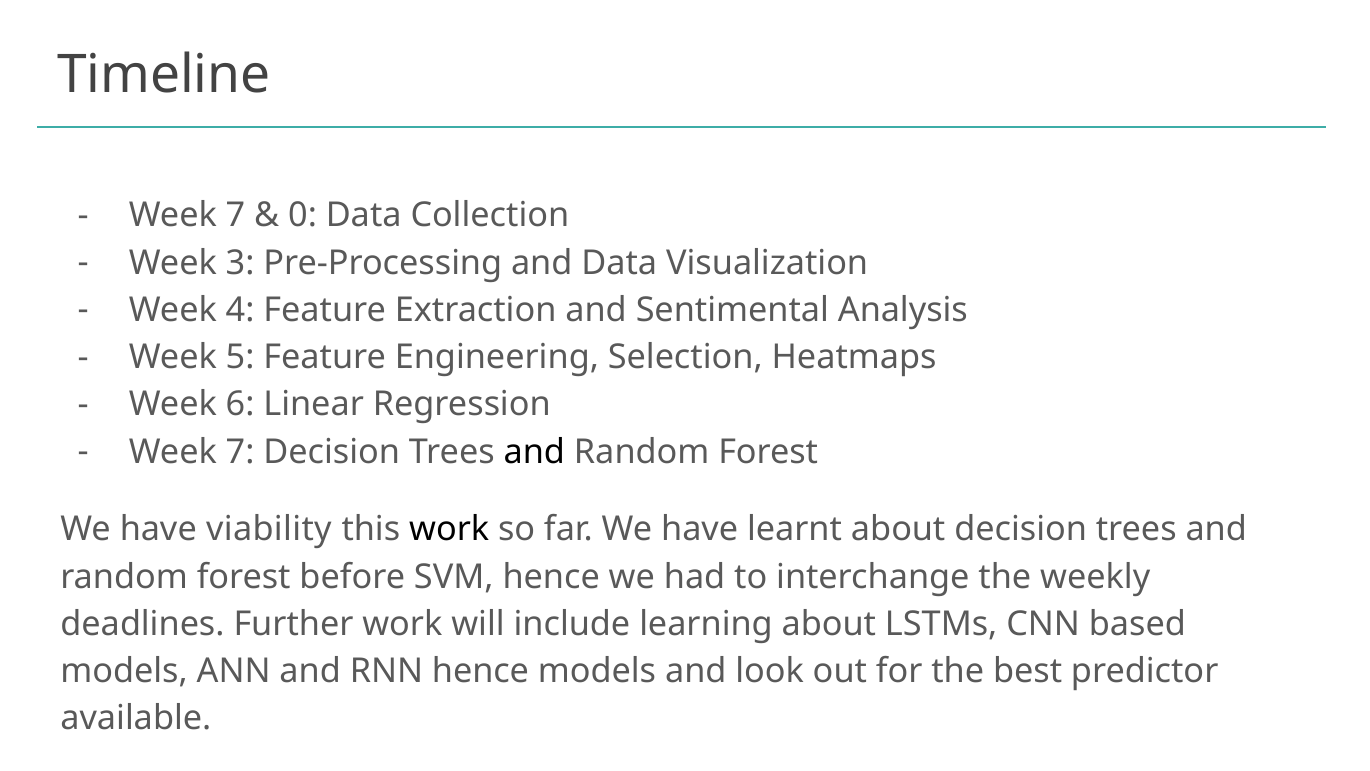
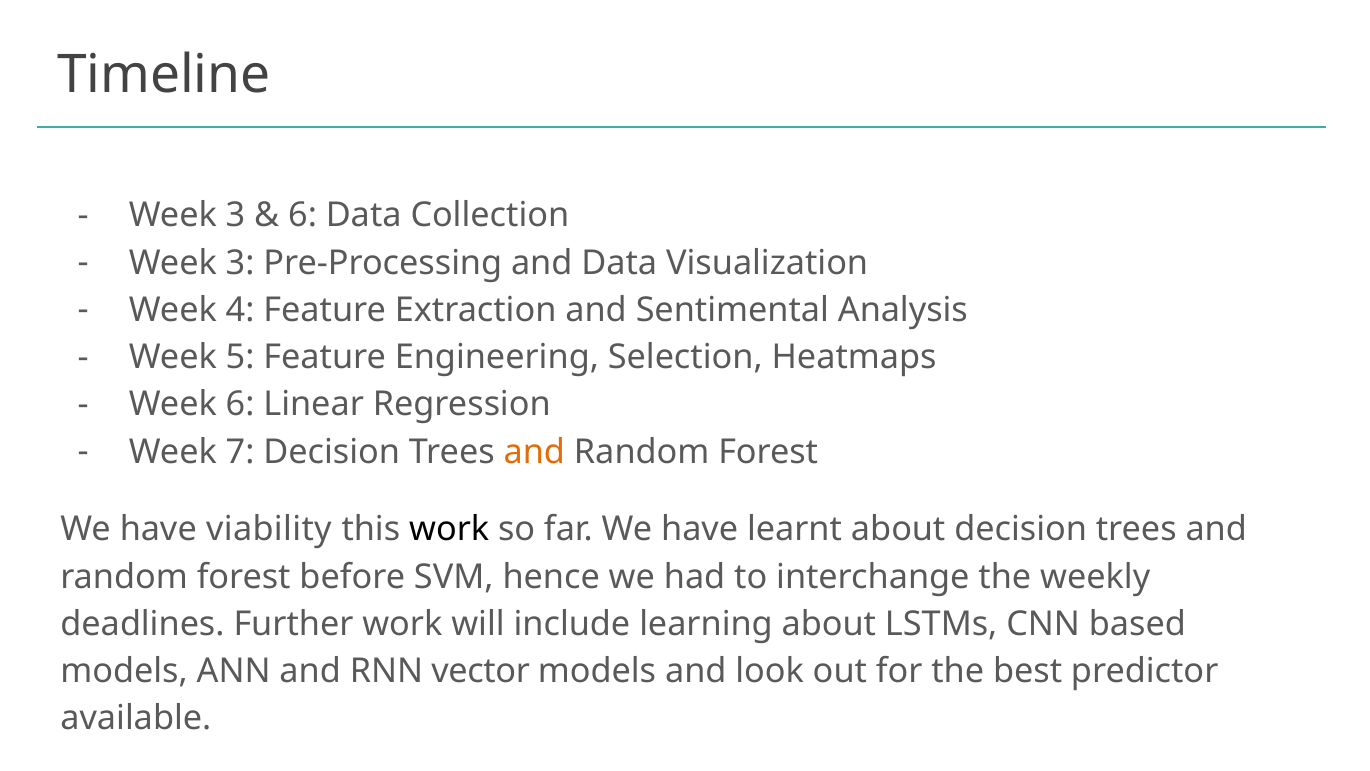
7: 7 -> 3 (235, 215)
0: 0 -> 6 (303, 215)
and colour: black -> orange (534, 452)
RNN hence: hence -> vector (481, 671)
